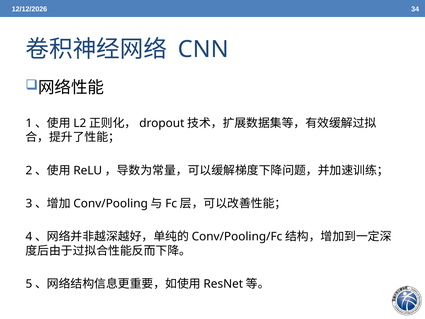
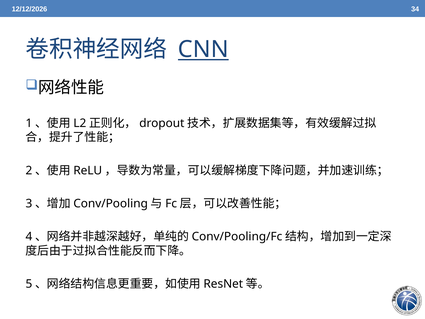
CNN underline: none -> present (203, 49)
